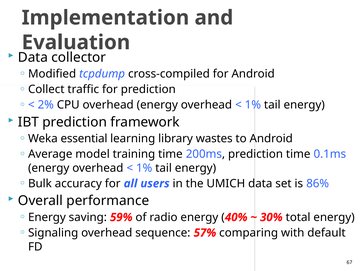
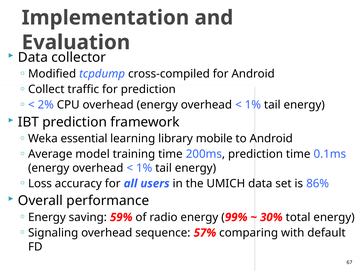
wastes: wastes -> mobile (214, 139)
Bulk: Bulk -> Loss (40, 183)
40%: 40% -> 99% (236, 217)
